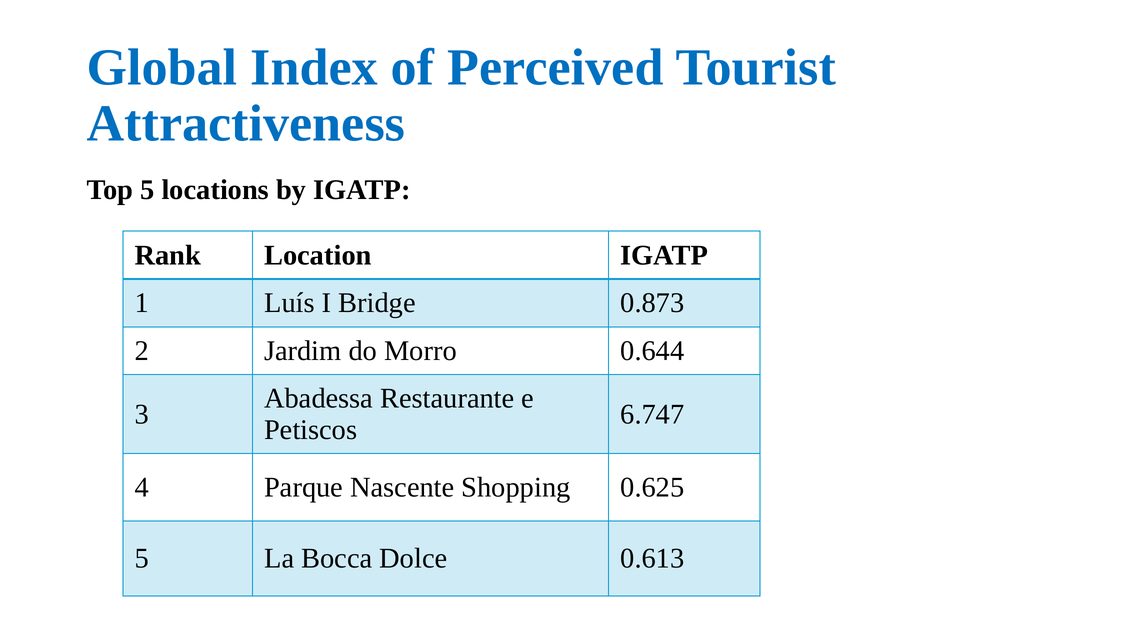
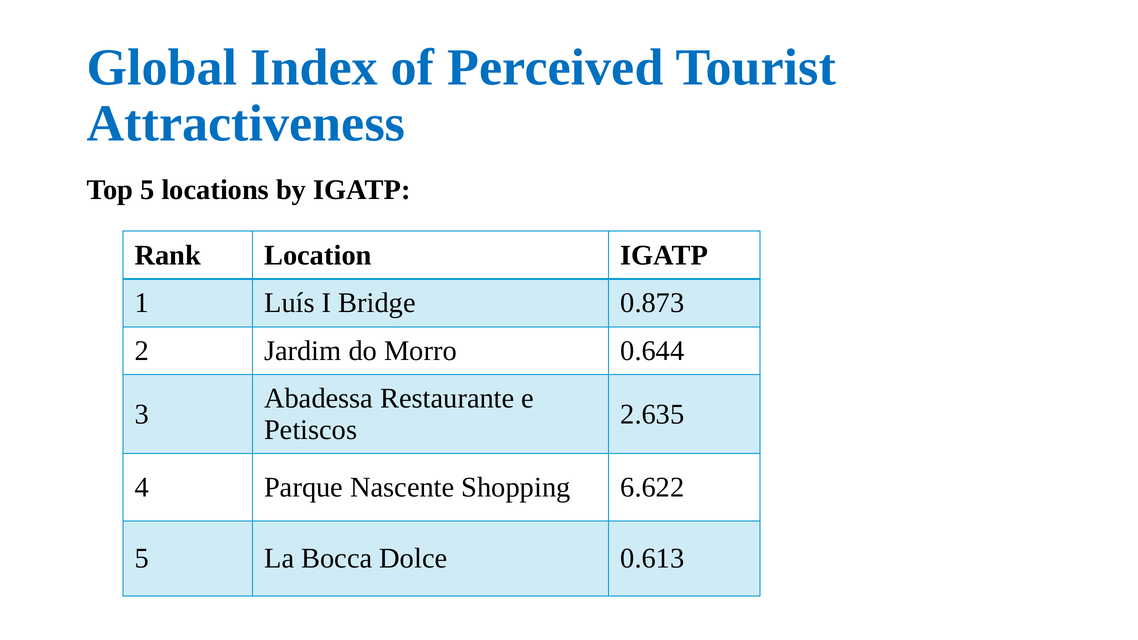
6.747: 6.747 -> 2.635 (652, 414)
0.625: 0.625 -> 6.622 (652, 488)
